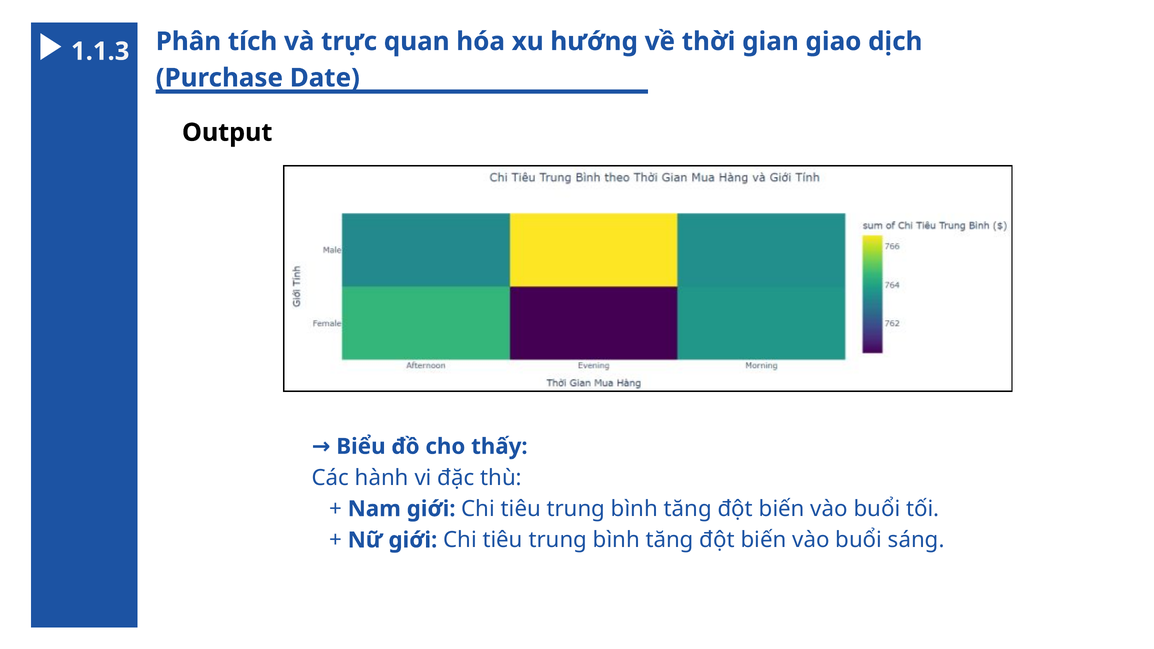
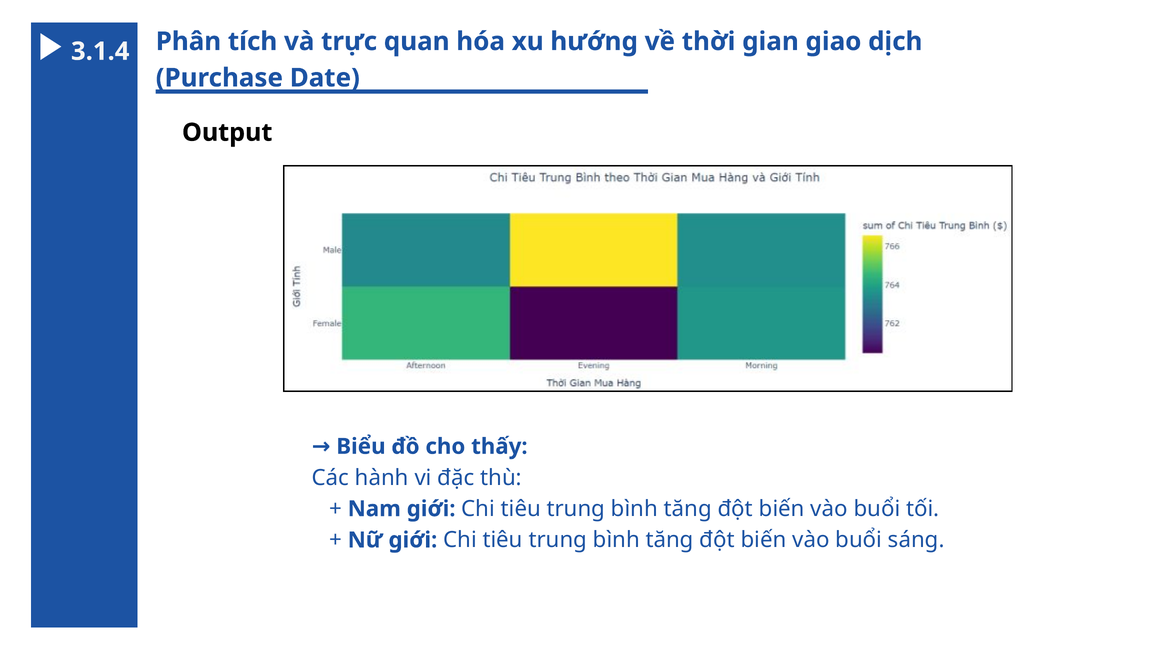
1.1.3: 1.1.3 -> 3.1.4 (100, 51)
